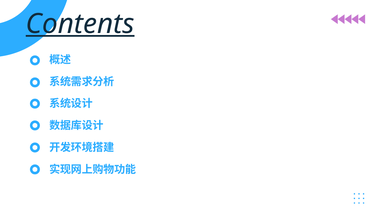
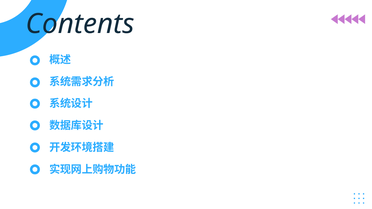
Contents underline: present -> none (80, 24)
